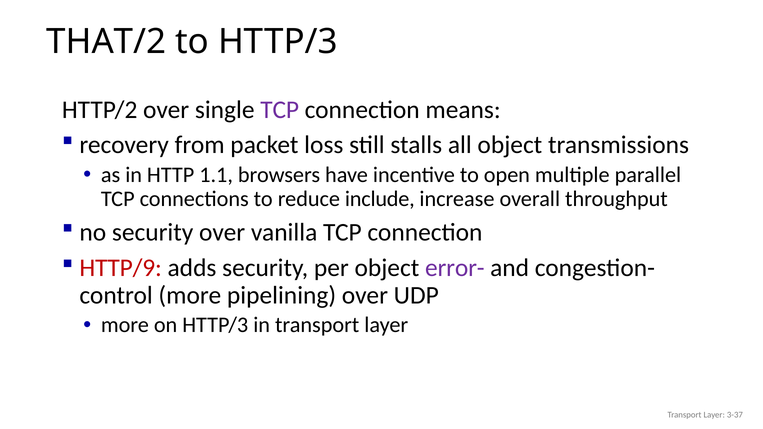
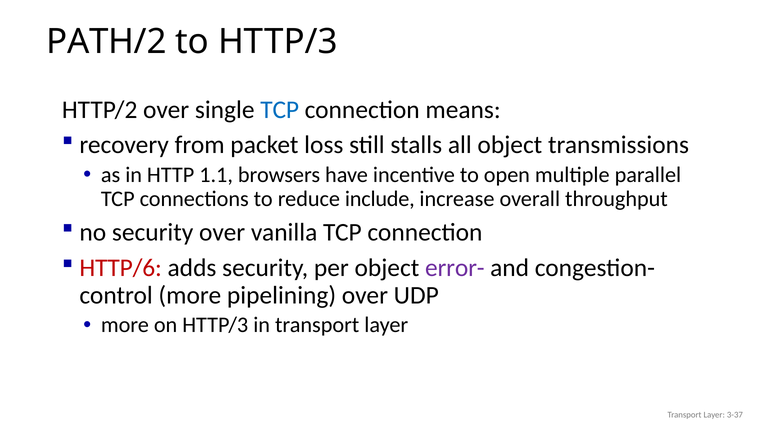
THAT/2: THAT/2 -> PATH/2 (106, 42)
TCP colour: purple -> blue (280, 110)
HTTP/9: HTTP/9 -> HTTP/6 (121, 268)
